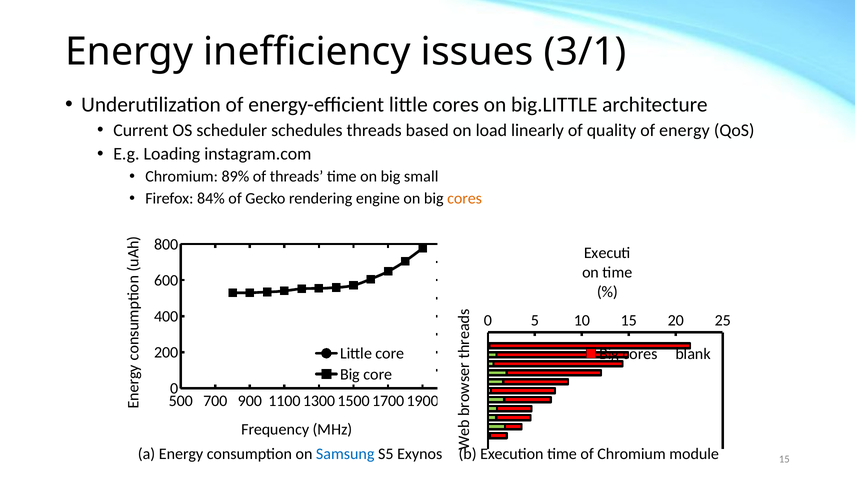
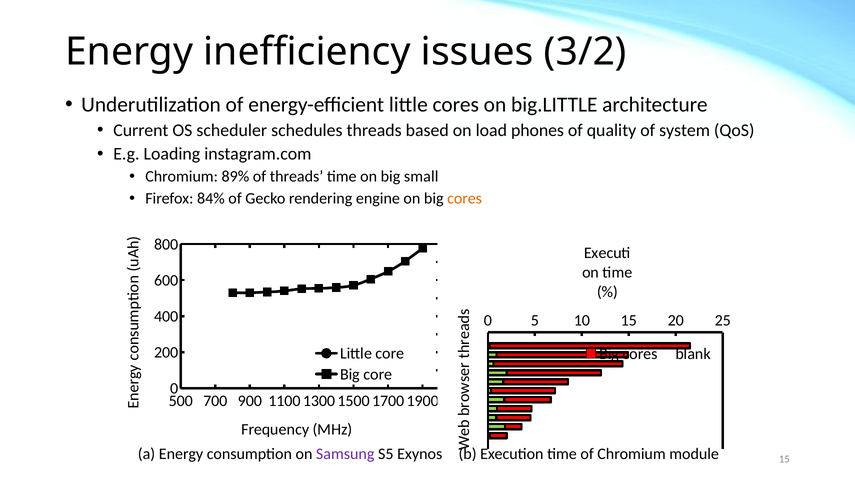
3/1: 3/1 -> 3/2 (585, 52)
linearly: linearly -> phones (537, 130)
of energy: energy -> system (685, 130)
Samsung colour: blue -> purple (345, 454)
